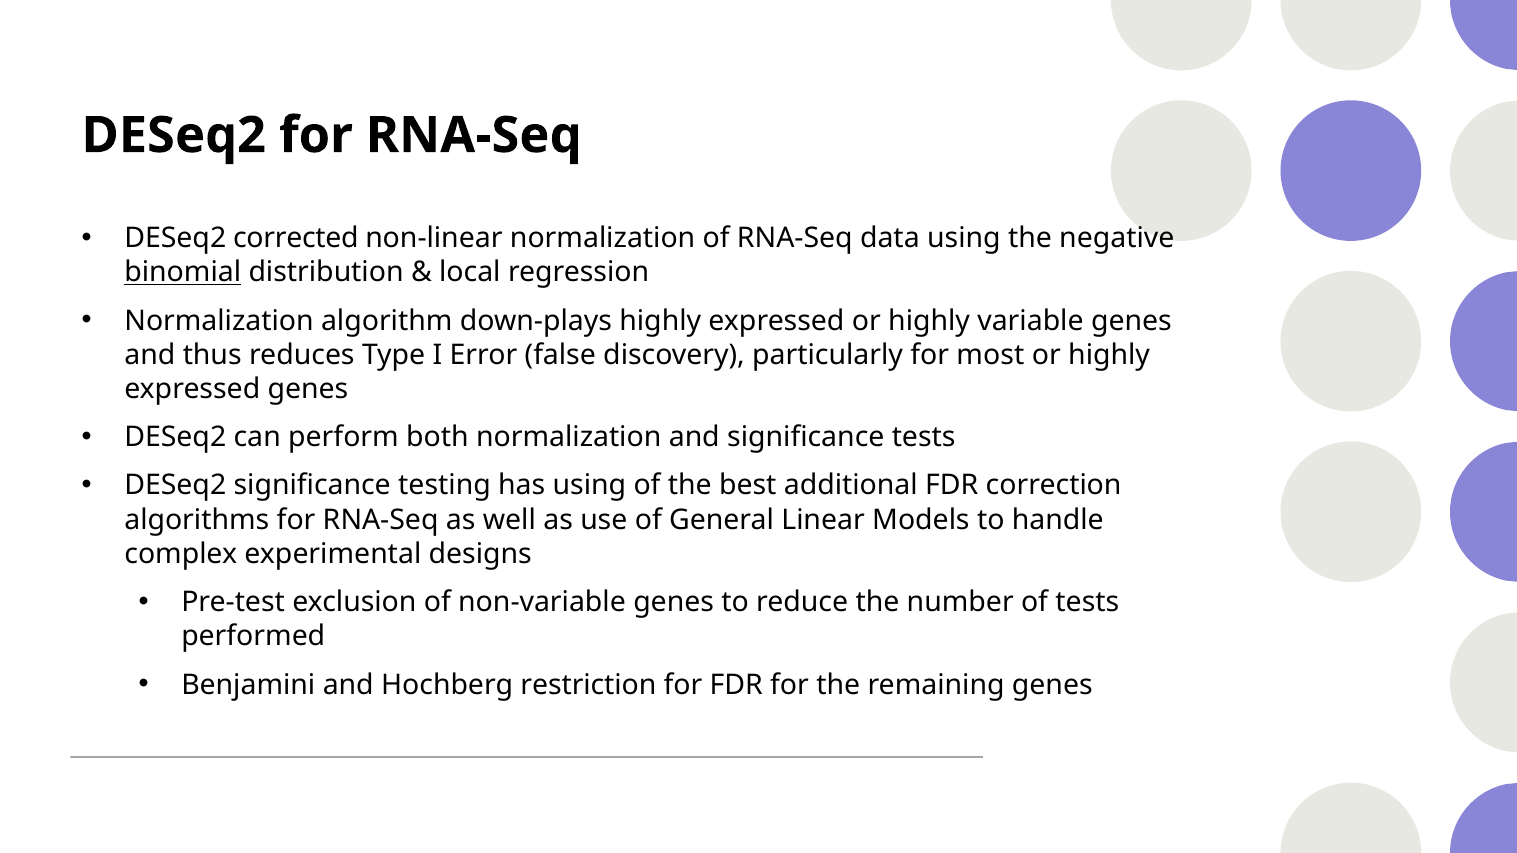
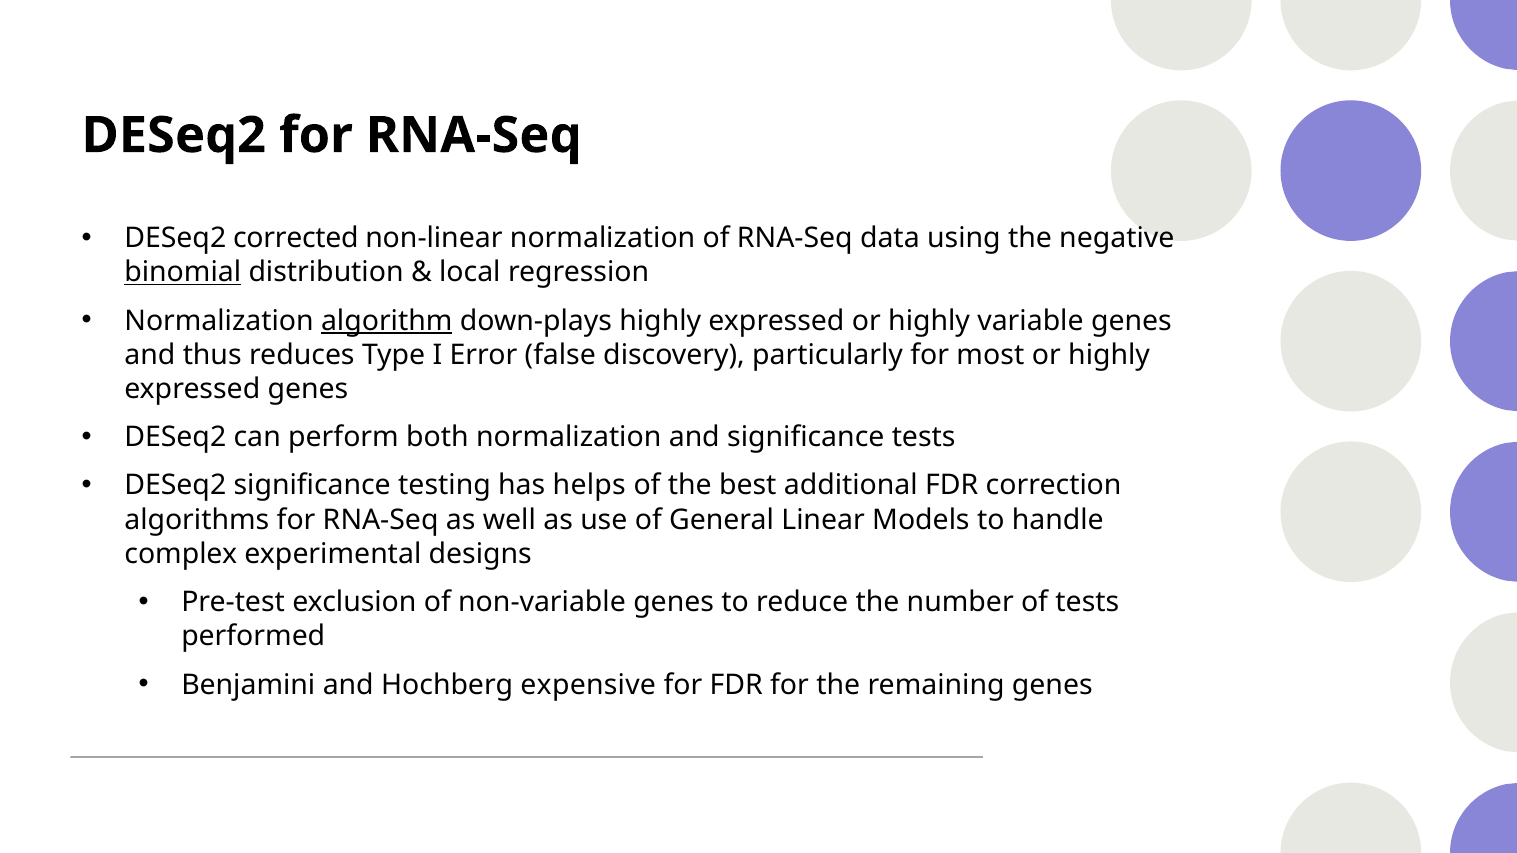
algorithm underline: none -> present (387, 321)
has using: using -> helps (589, 486)
restriction: restriction -> expensive (588, 685)
